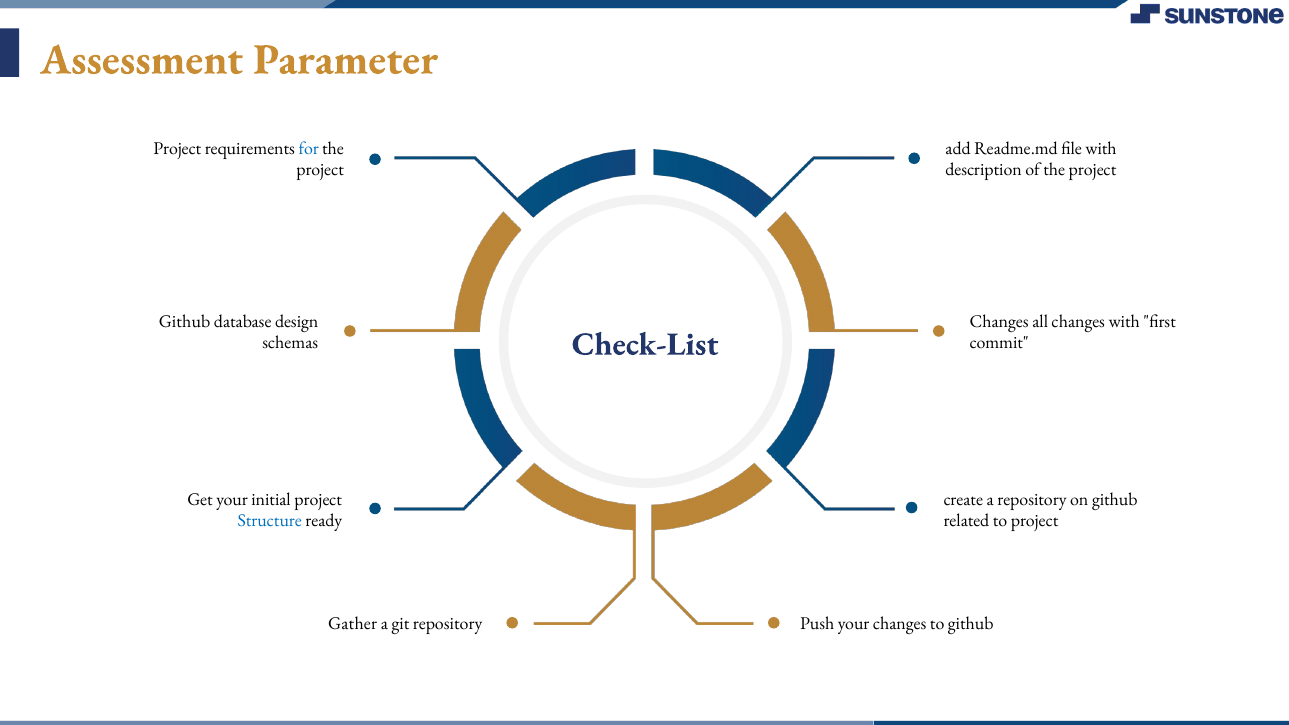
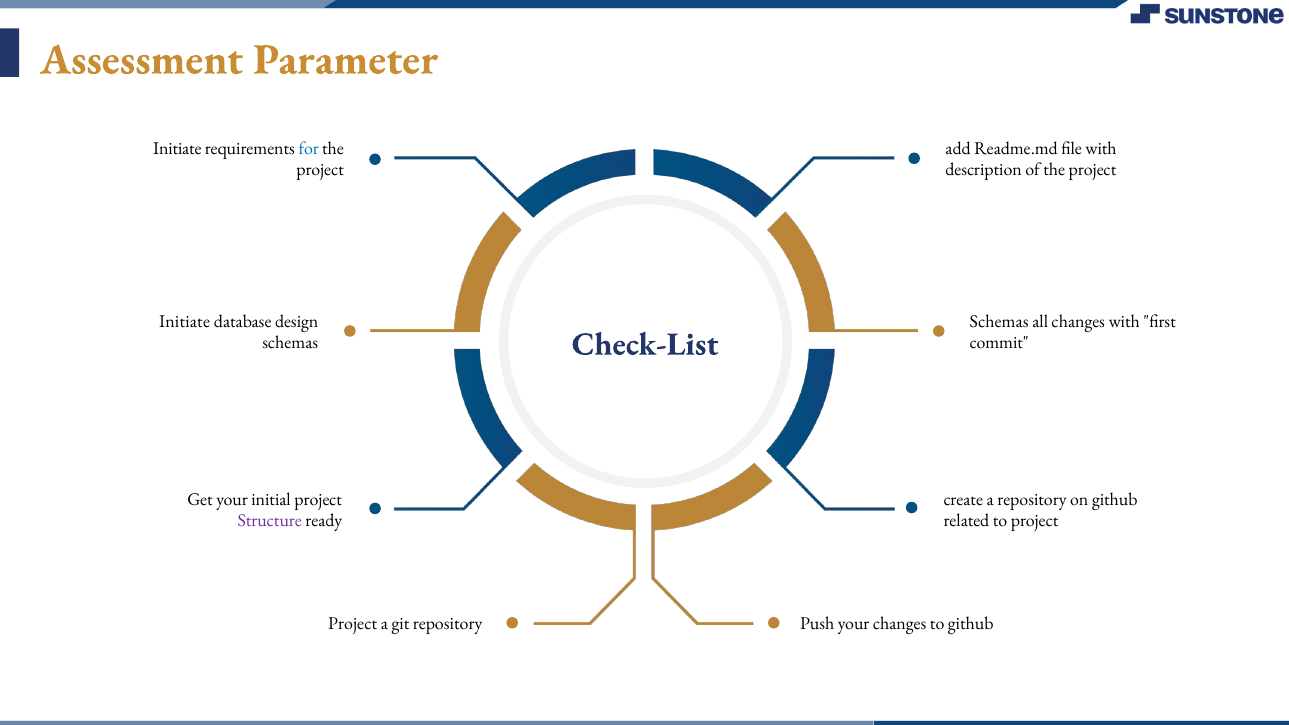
Project: Project -> Initiate (177, 149)
Github: Github -> Initiate (185, 322)
Changes: Changes -> Schemas (999, 322)
Structure colour: blue -> purple (270, 521)
Gather: Gather -> Project (353, 624)
